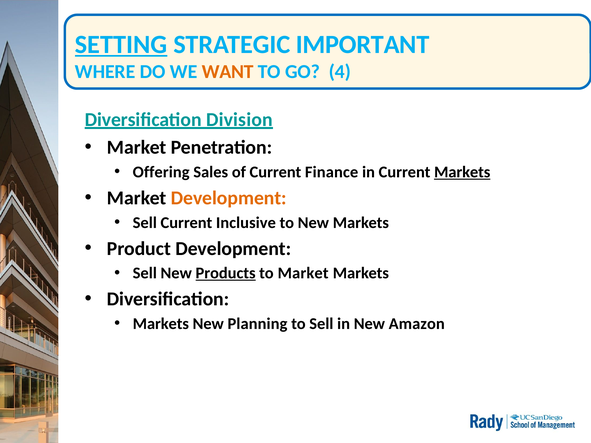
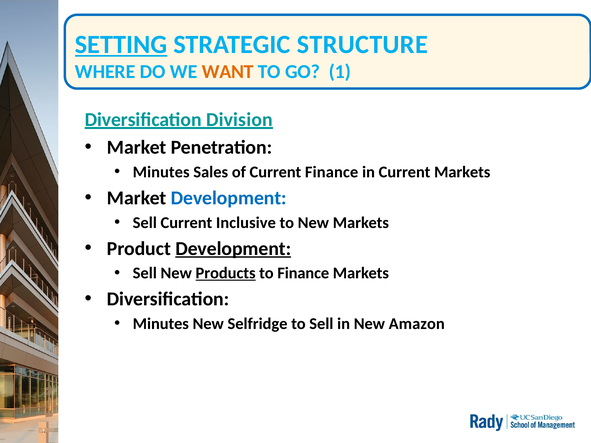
IMPORTANT: IMPORTANT -> STRUCTURE (362, 45)
4: 4 -> 1 (340, 72)
Offering: Offering -> Minutes (161, 172)
Markets underline: present -> none (462, 172)
Development colour: orange -> blue (229, 198)
Development underline: none -> present (233, 249)
to Market: Market -> Finance (303, 273)
Markets: Markets -> Minutes (161, 324)
Planning: Planning -> Selfridge (258, 324)
